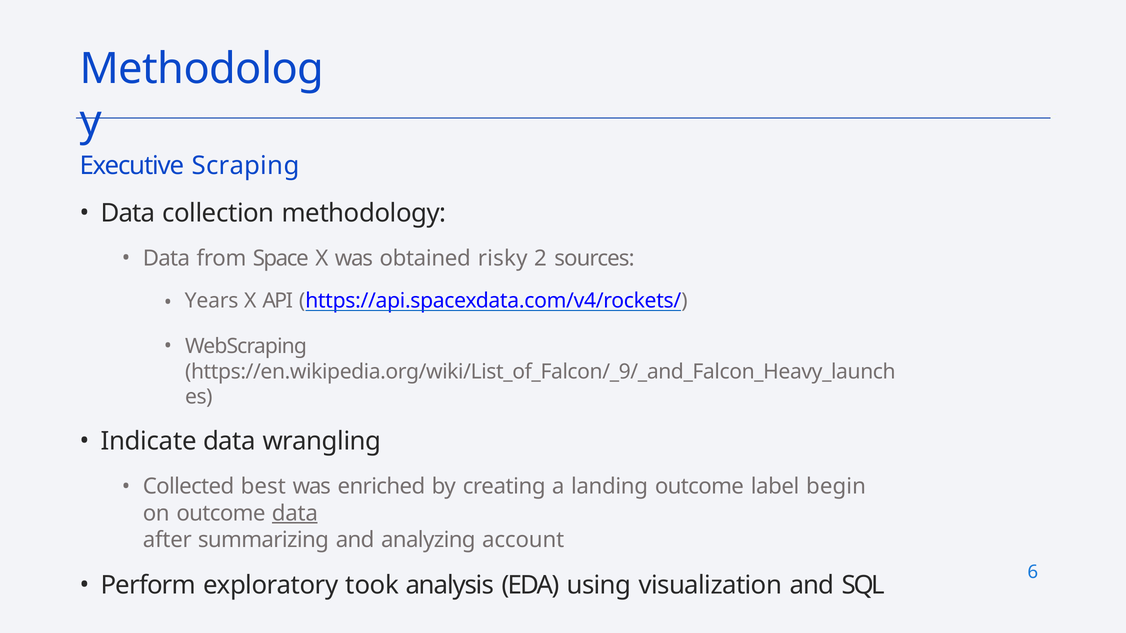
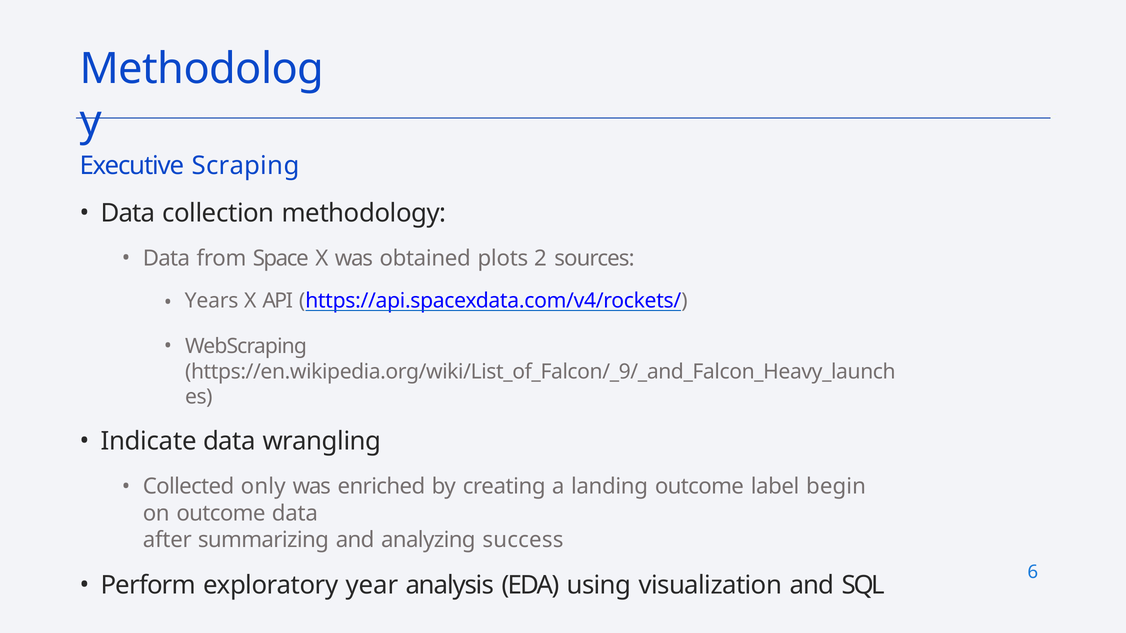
risky: risky -> plots (503, 259)
best: best -> only (263, 487)
data underline: present -> none (295, 514)
account: account -> success (523, 540)
took: took -> year (372, 586)
